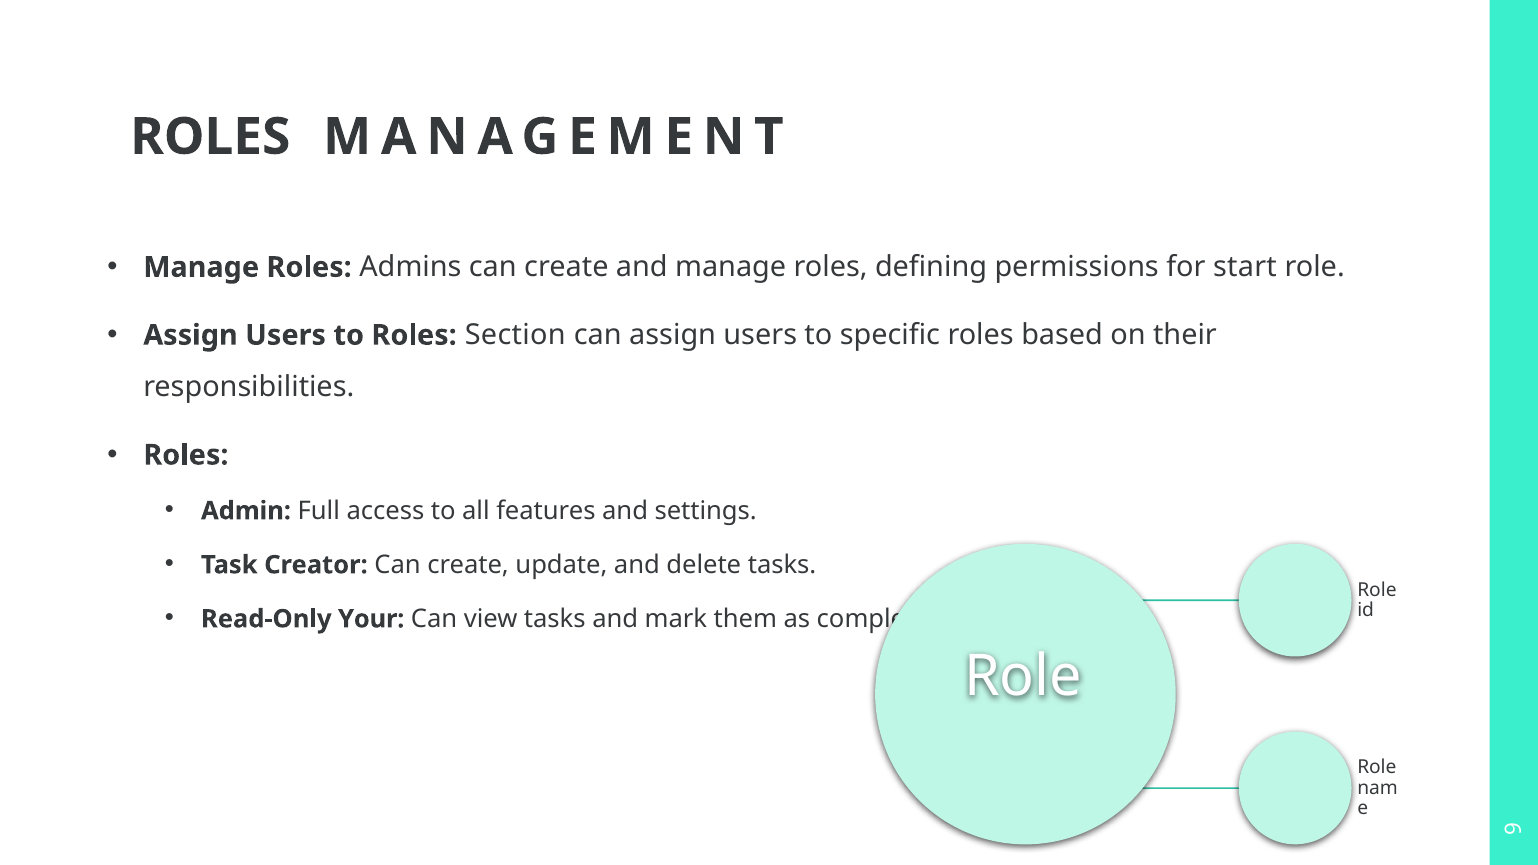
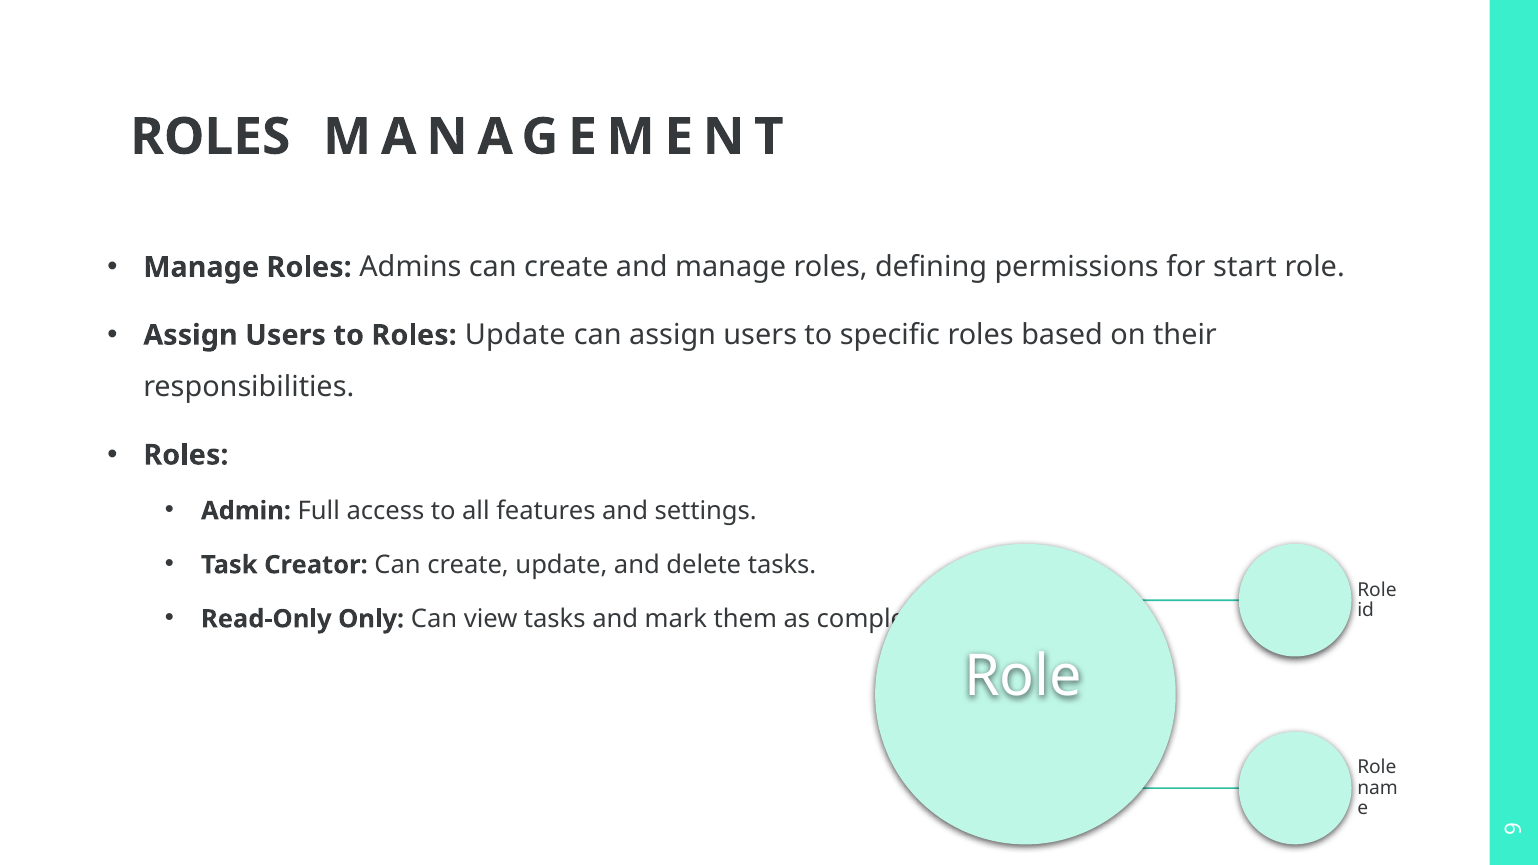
Roles Section: Section -> Update (515, 335)
Your: Your -> Only (371, 619)
